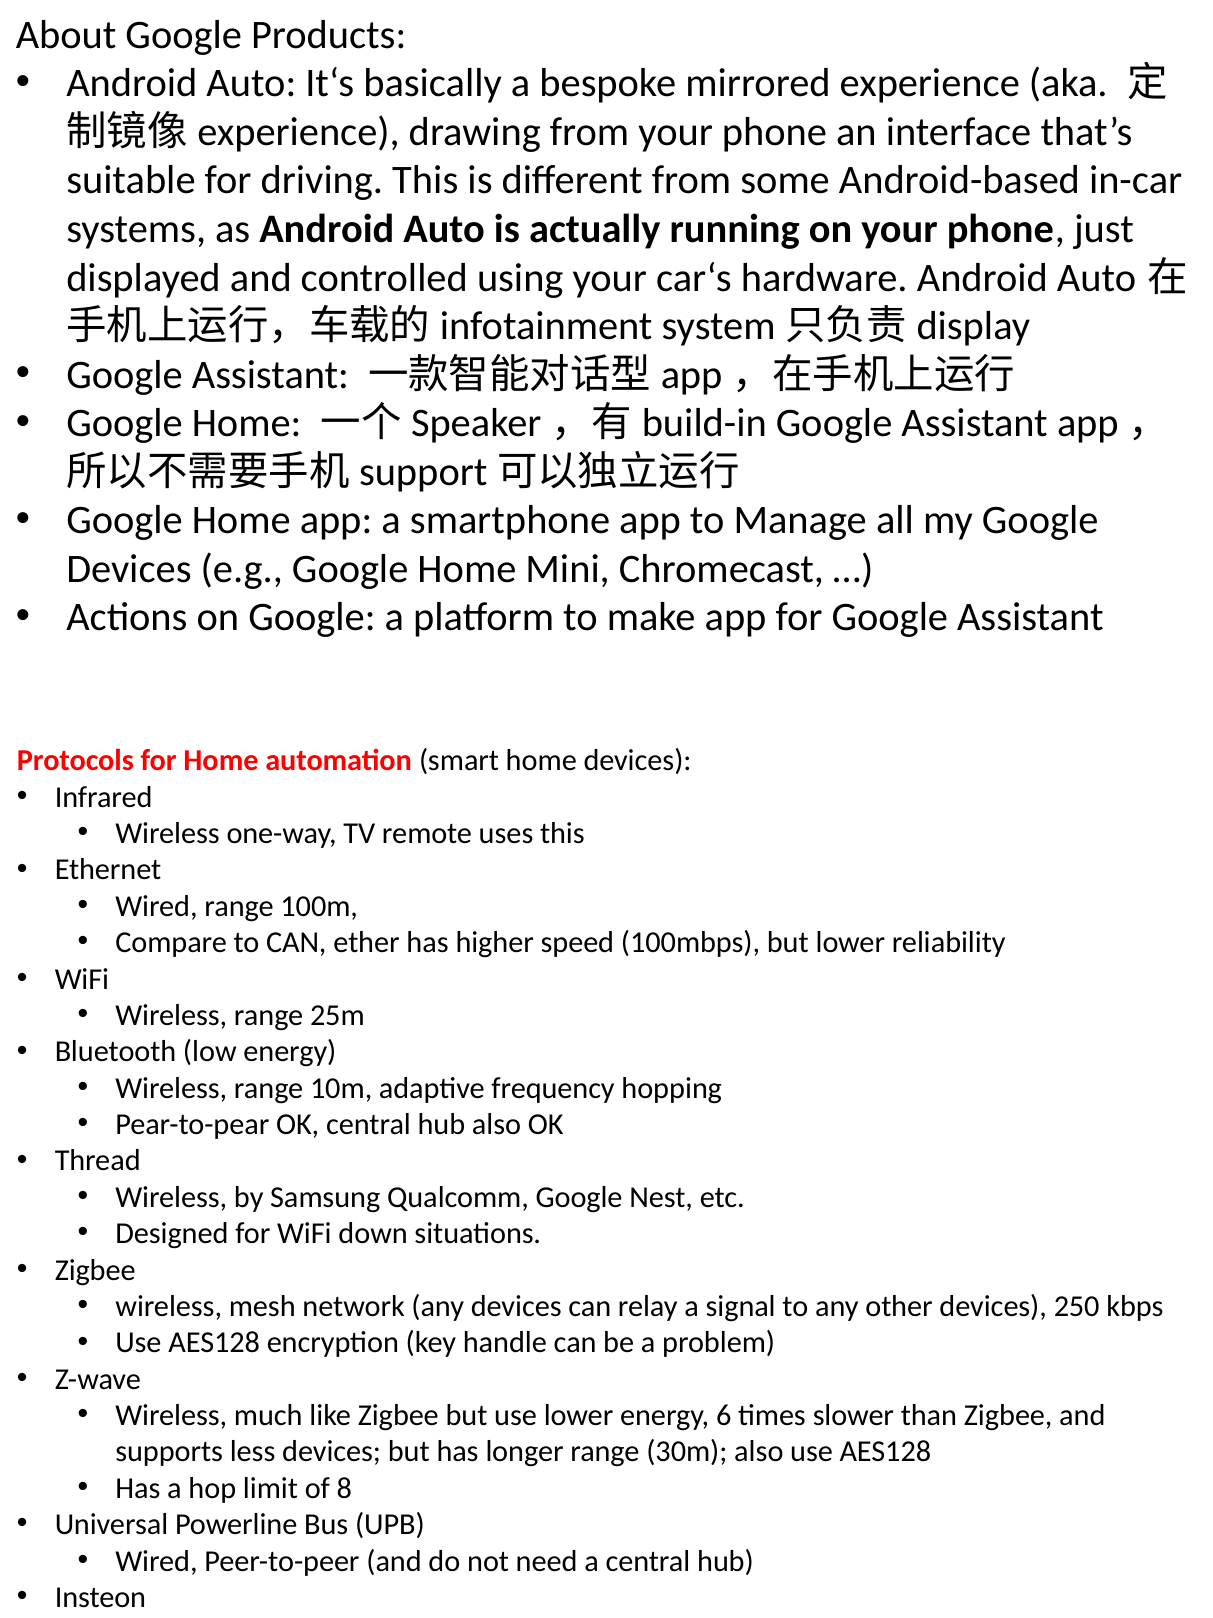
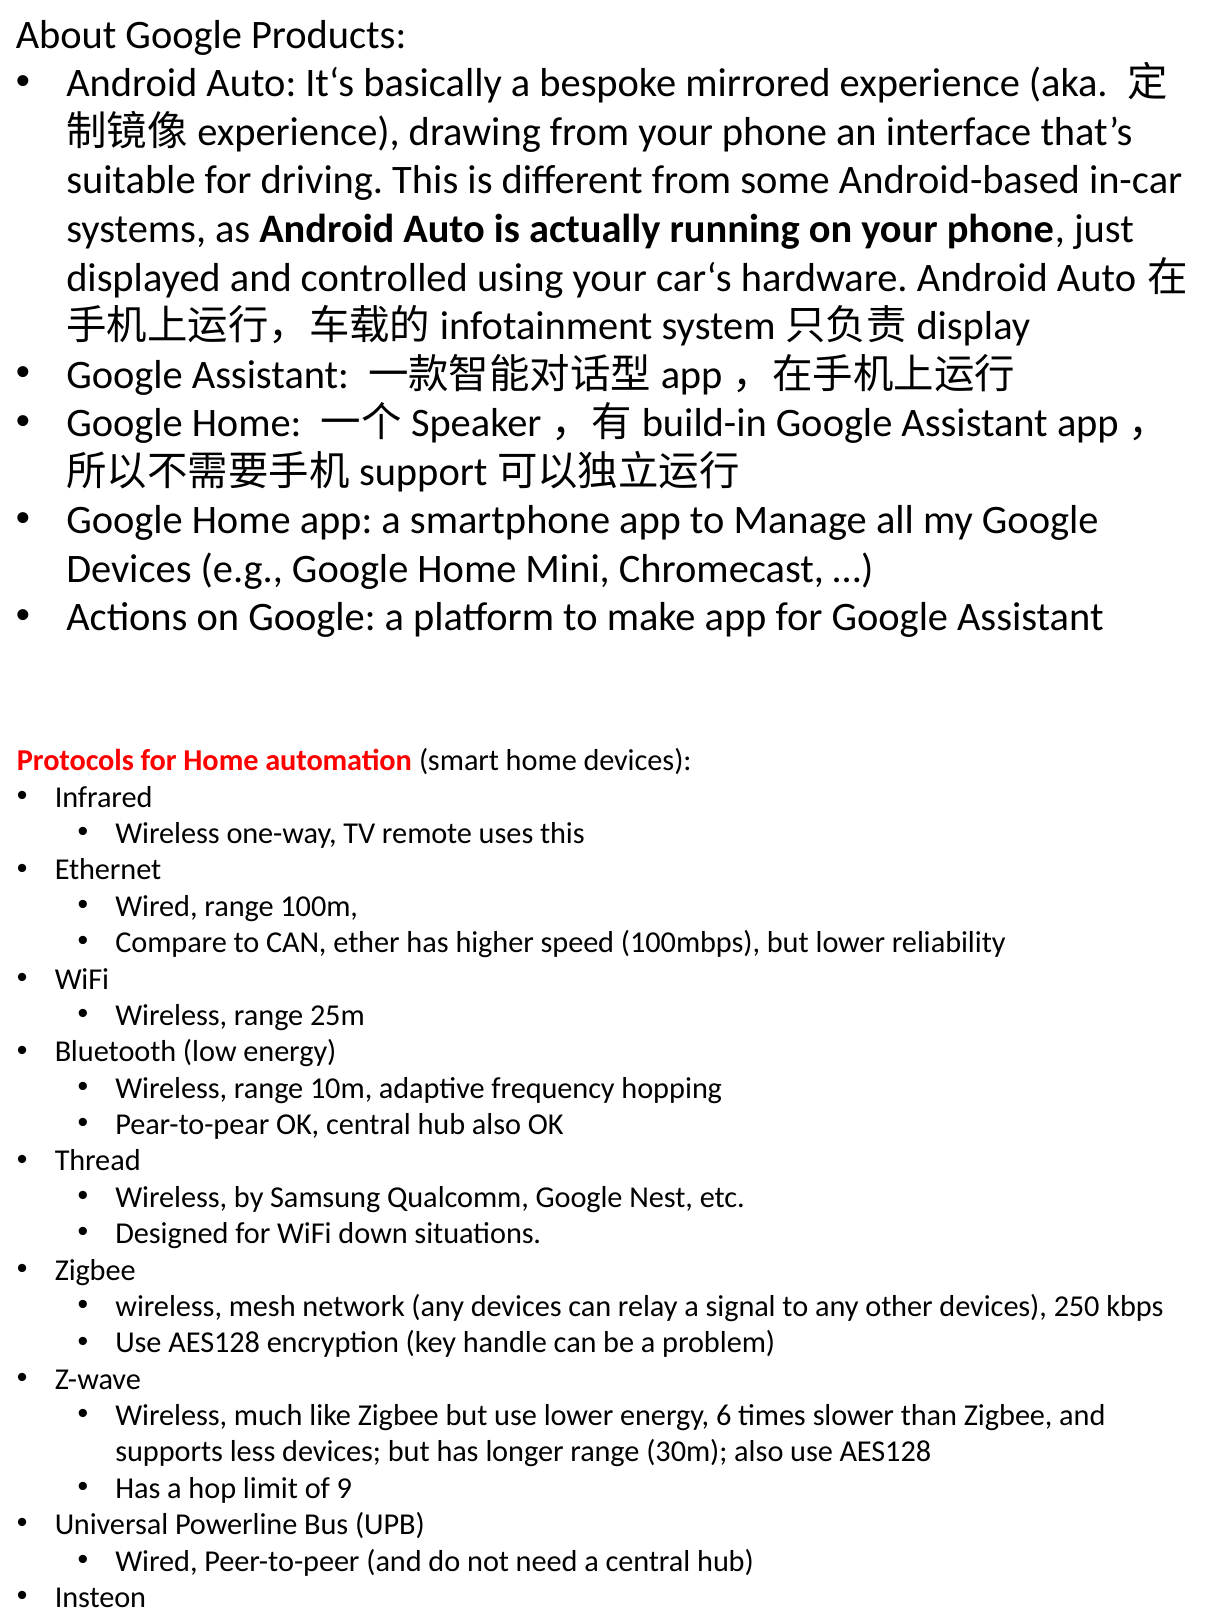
8: 8 -> 9 (344, 1488)
